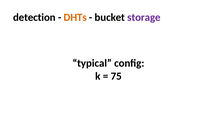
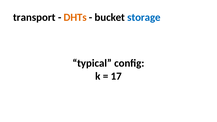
detection: detection -> transport (34, 17)
storage colour: purple -> blue (144, 17)
75: 75 -> 17 (116, 76)
